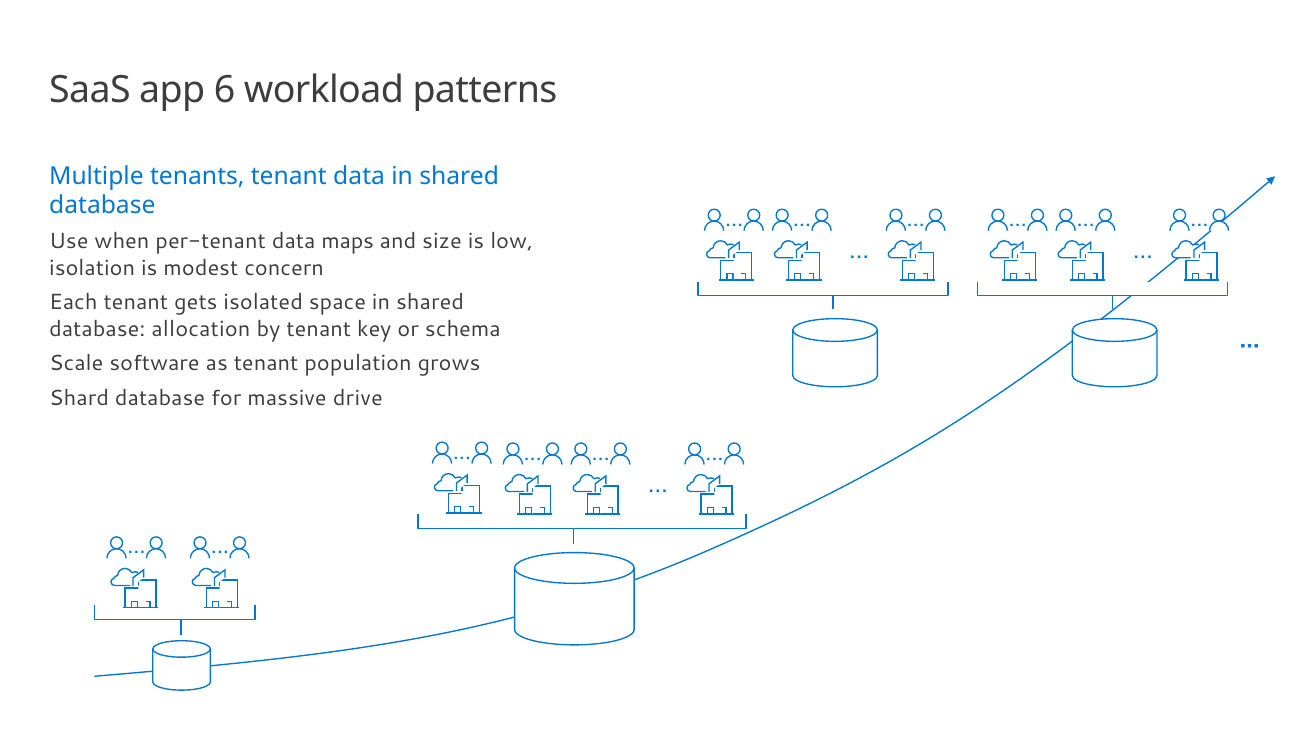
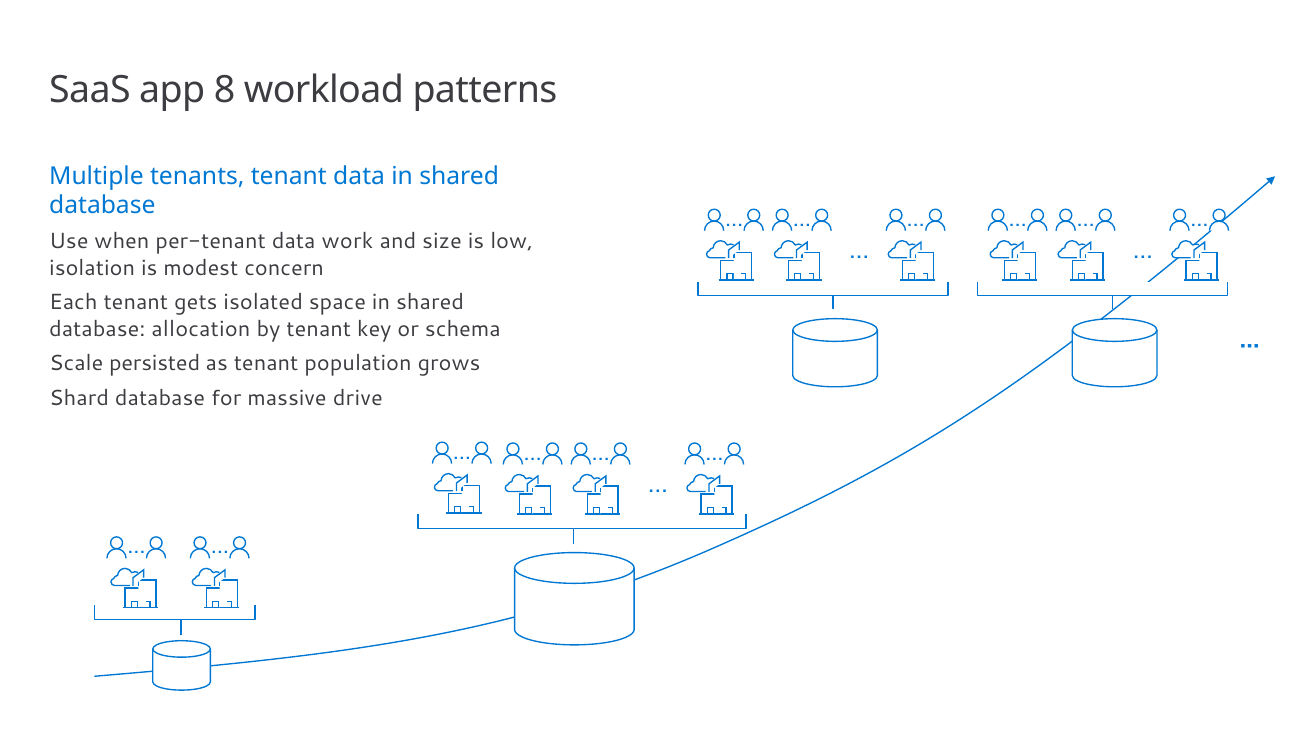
6: 6 -> 8 (225, 90)
maps: maps -> work (348, 242)
software: software -> persisted (155, 363)
